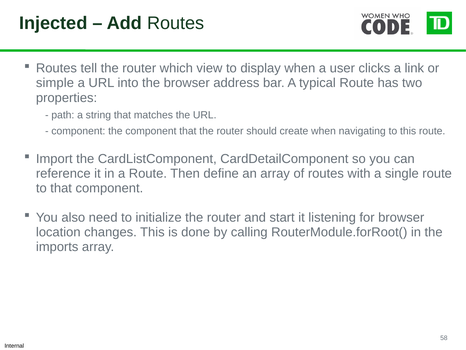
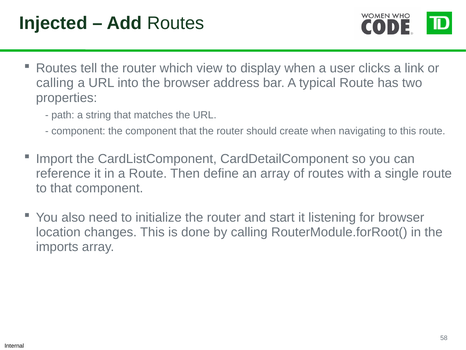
simple: simple -> calling (55, 83)
